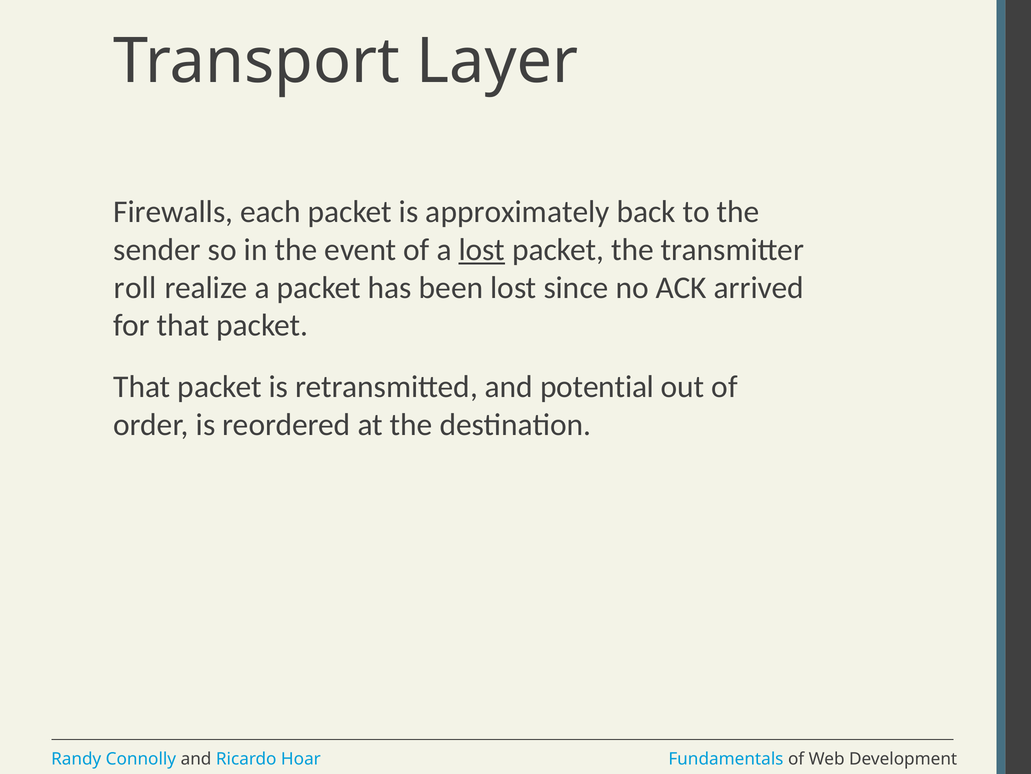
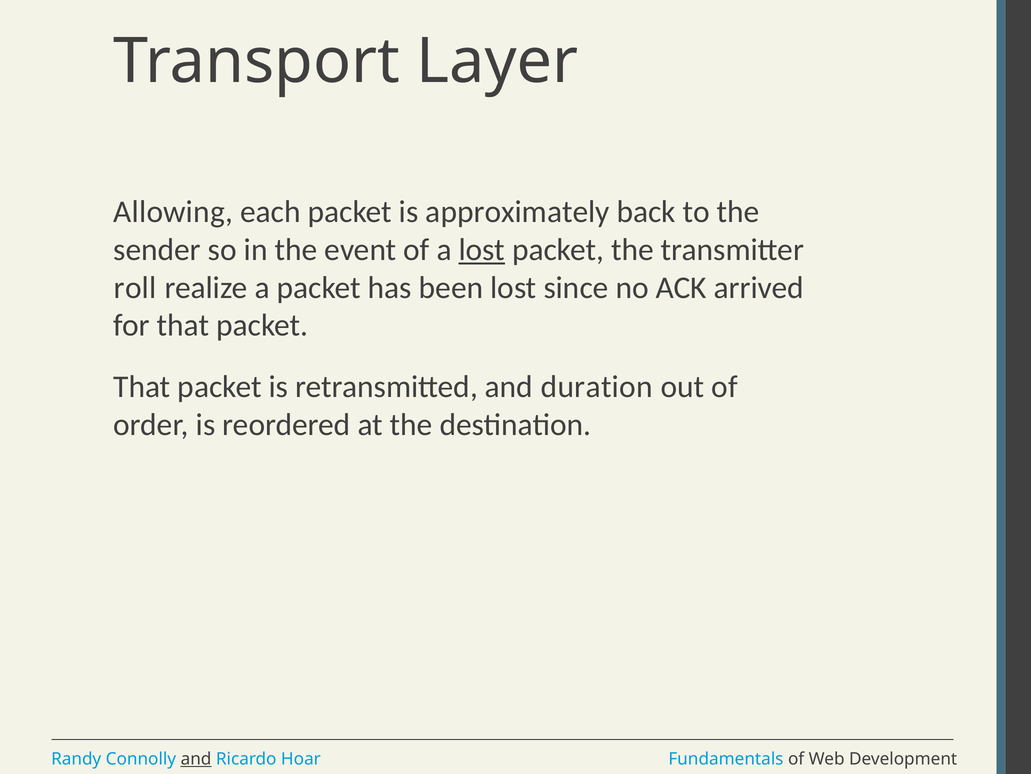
Firewalls: Firewalls -> Allowing (173, 212)
potential: potential -> duration (597, 387)
and underline: none -> present (196, 759)
